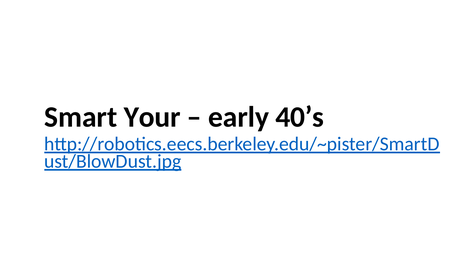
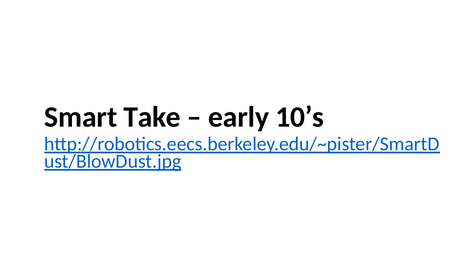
Your: Your -> Take (152, 117)
40’s: 40’s -> 10’s (300, 117)
